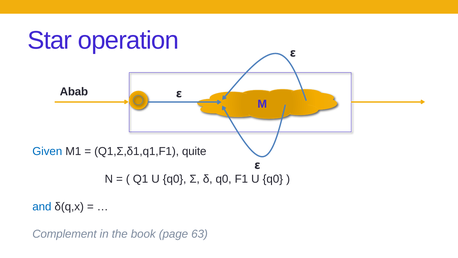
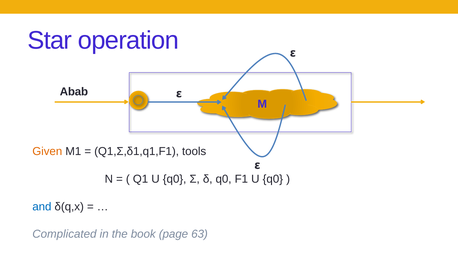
Given colour: blue -> orange (47, 151)
quite: quite -> tools (194, 151)
Complement: Complement -> Complicated (64, 234)
